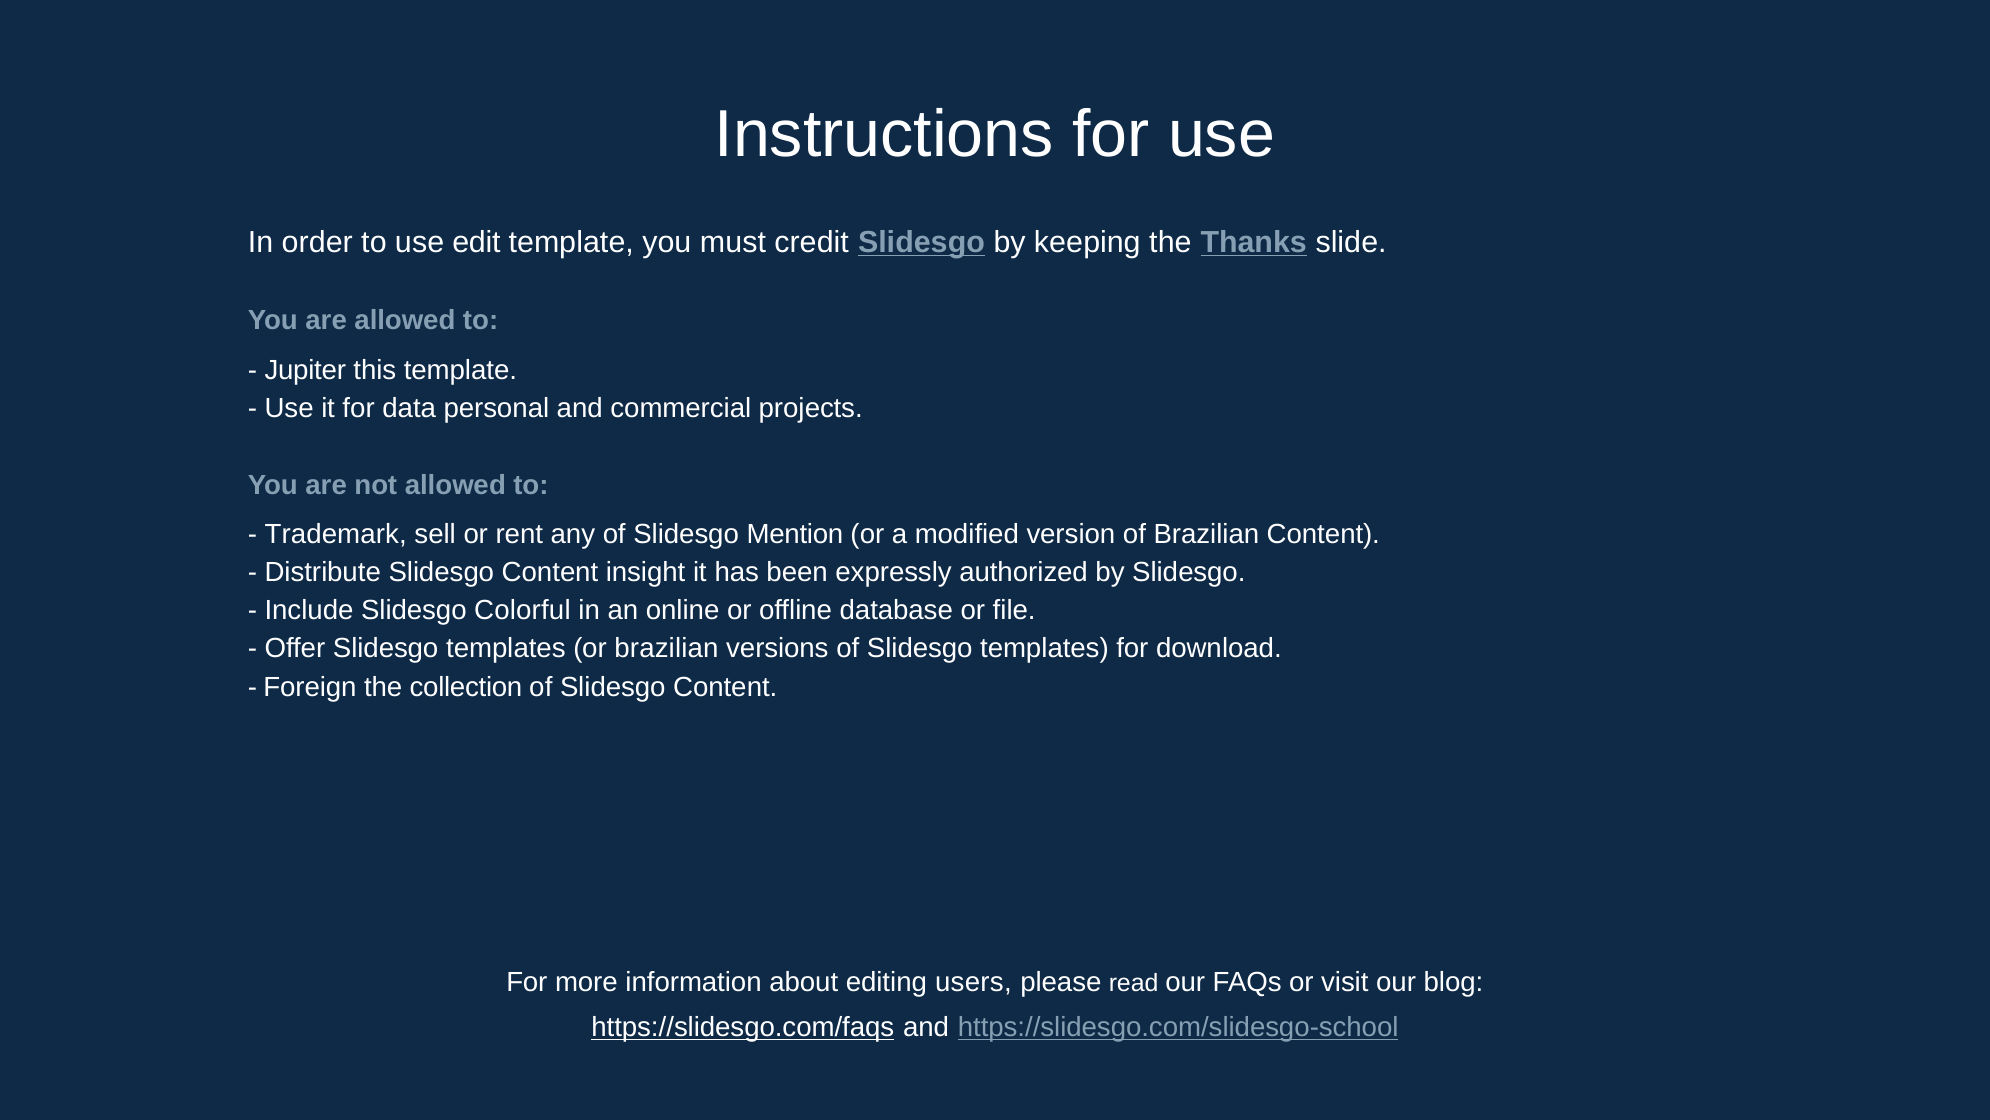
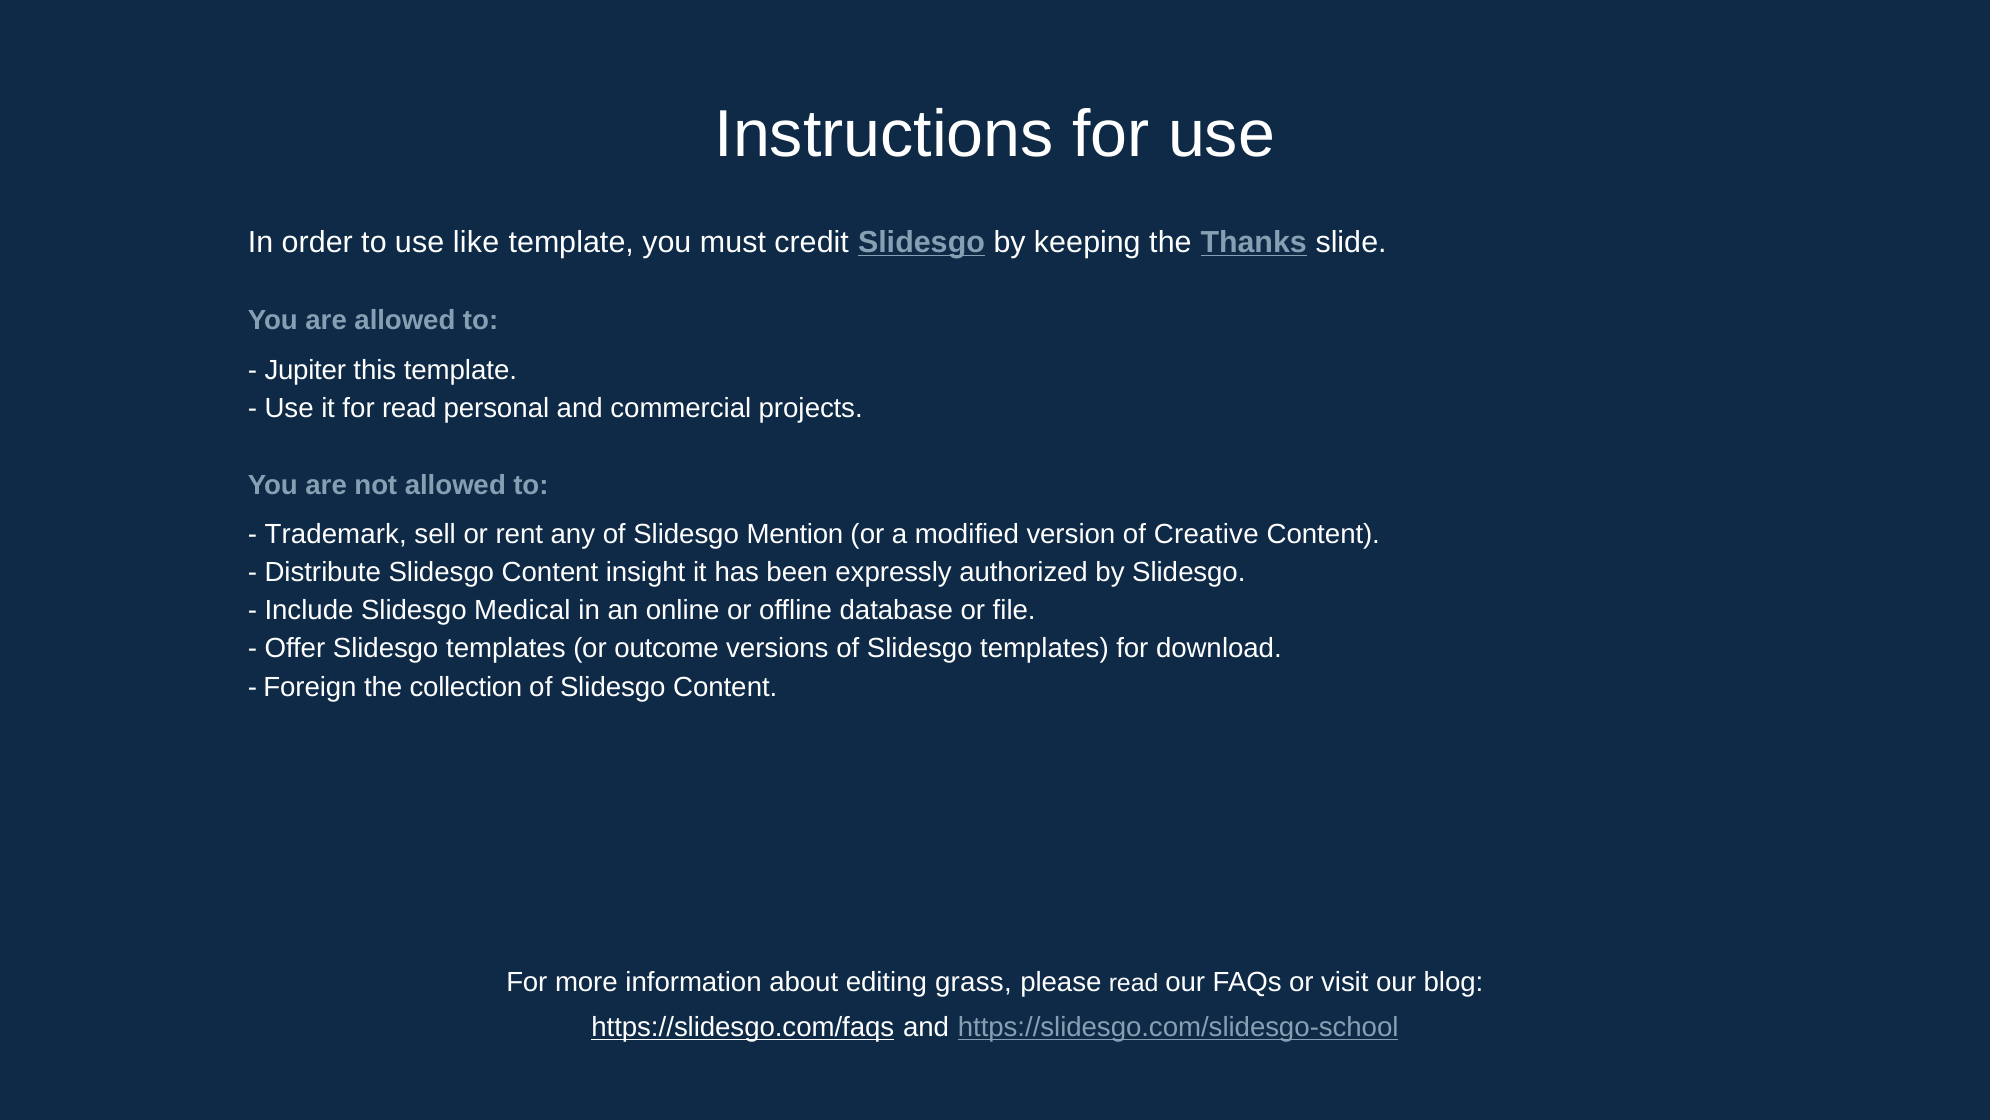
edit: edit -> like (476, 242)
for data: data -> read (409, 408)
of Brazilian: Brazilian -> Creative (1206, 534)
Colorful: Colorful -> Medical (522, 610)
or brazilian: brazilian -> outcome (667, 648)
users: users -> grass (973, 982)
